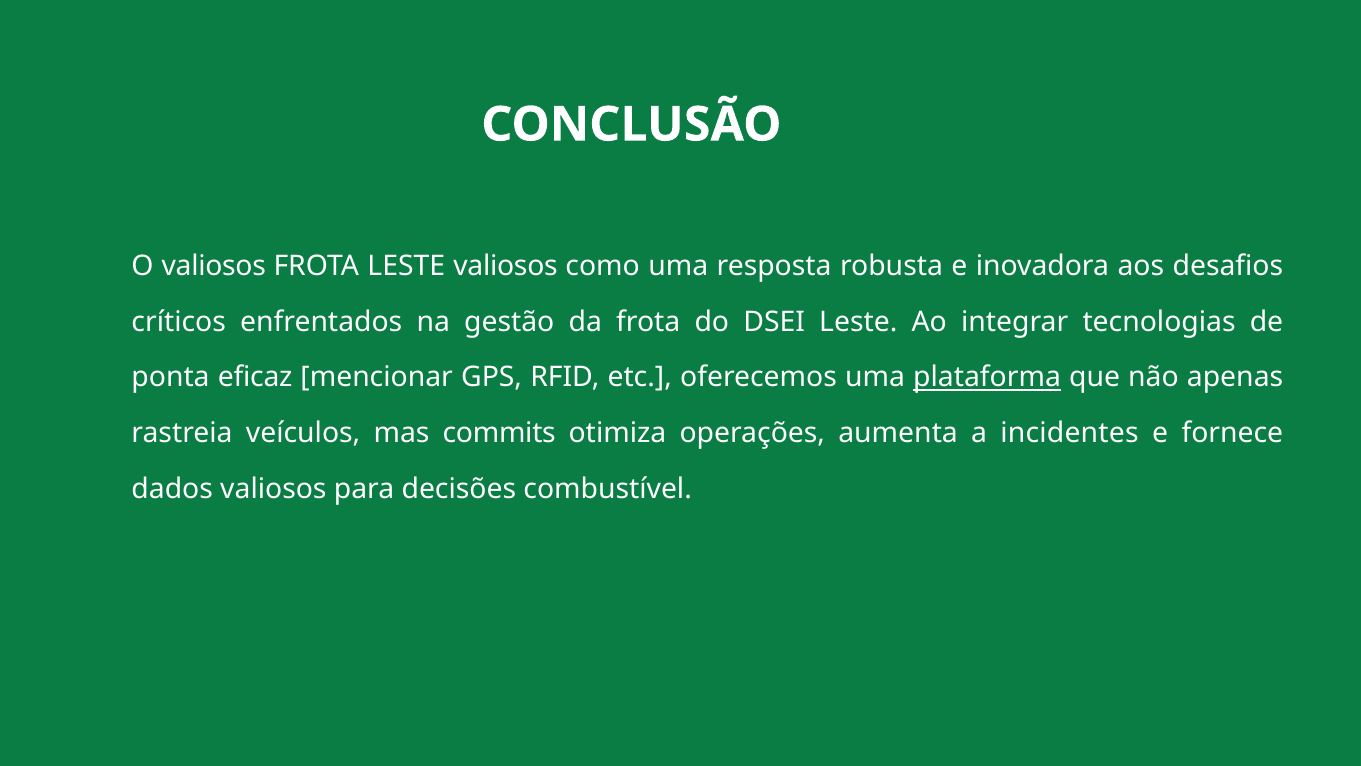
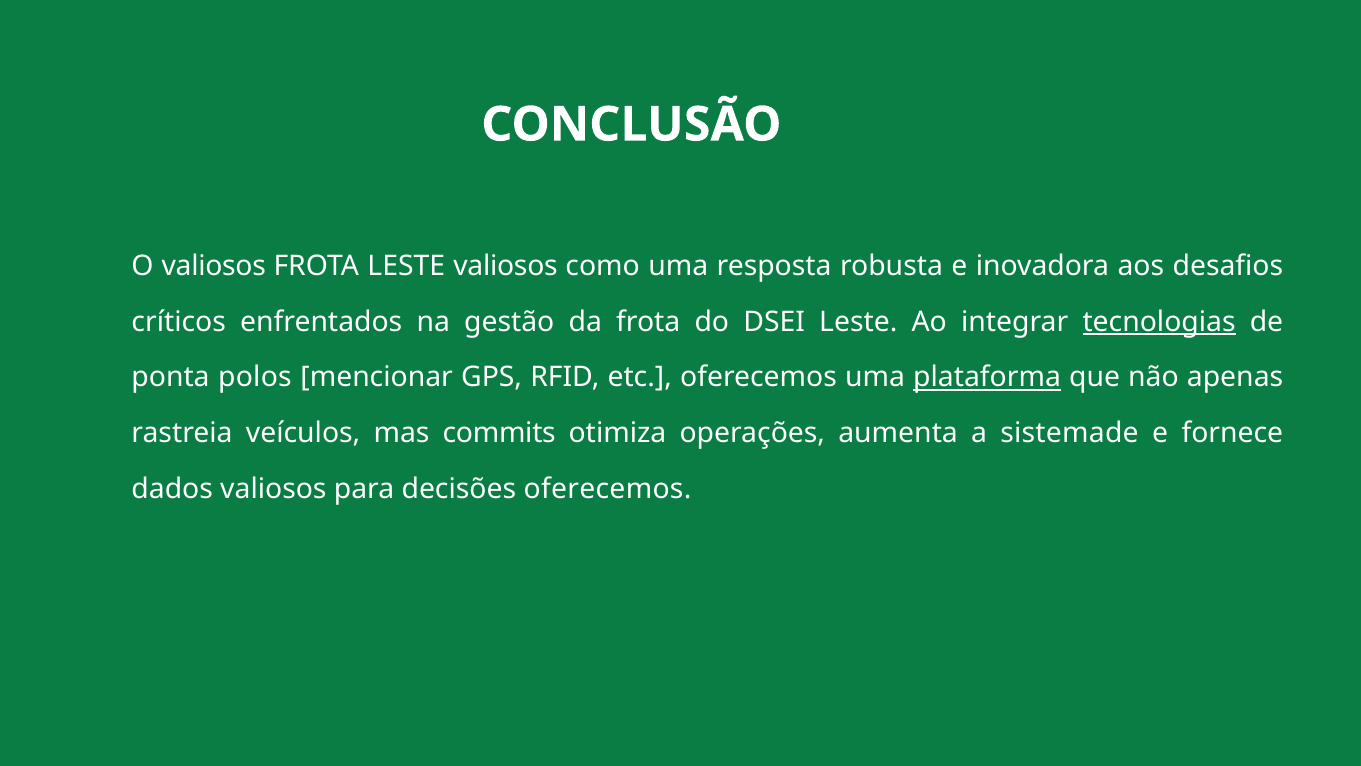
tecnologias underline: none -> present (1159, 321)
eficaz: eficaz -> polos (255, 377)
incidentes: incidentes -> sistemade (1069, 433)
decisões combustível: combustível -> oferecemos (608, 489)
